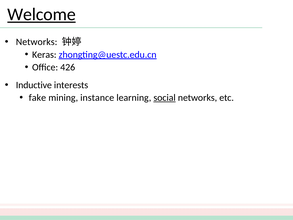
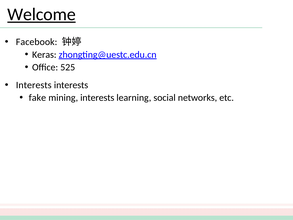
Networks: Networks -> Facebook (37, 42)
426: 426 -> 525 (68, 67)
Inductive: Inductive -> Interests (34, 85)
mining instance: instance -> interests (97, 98)
social underline: present -> none (165, 98)
